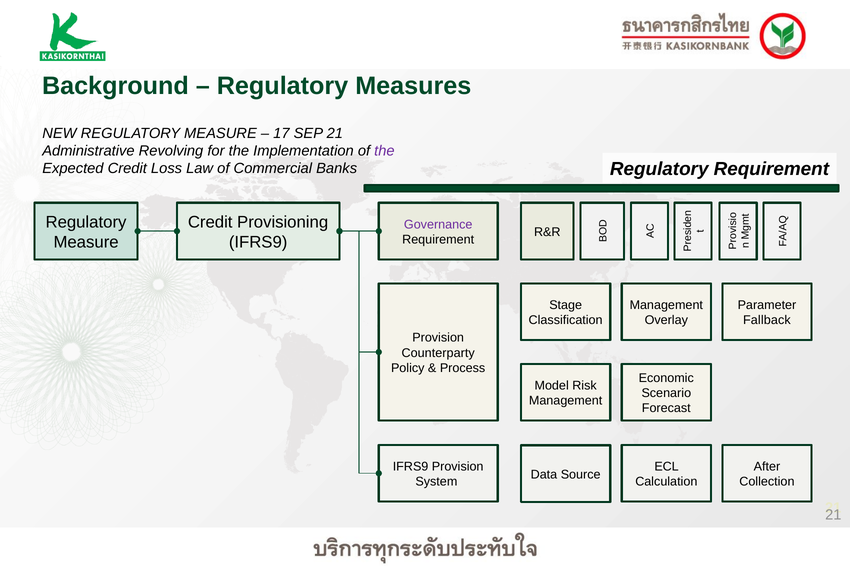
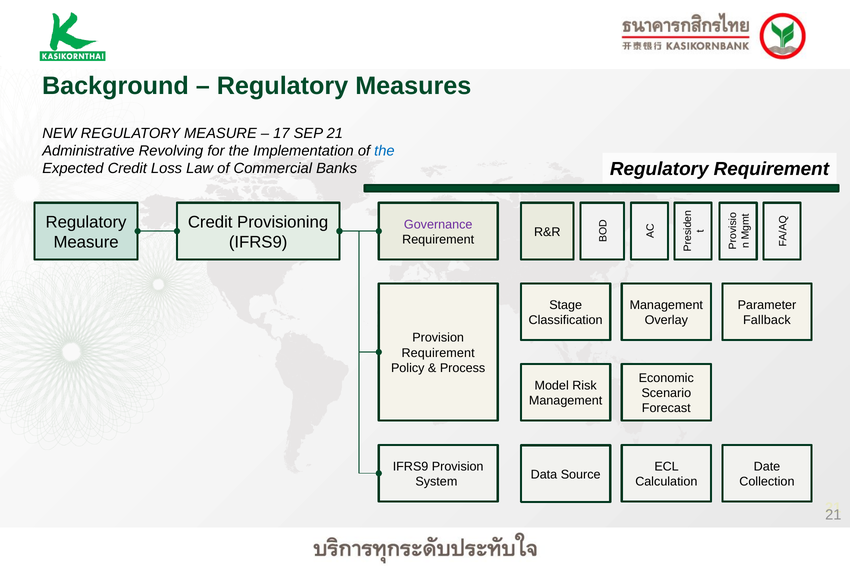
the colour: purple -> blue (384, 151)
Counterparty: Counterparty -> Requirement (438, 353)
After: After -> Date (767, 466)
